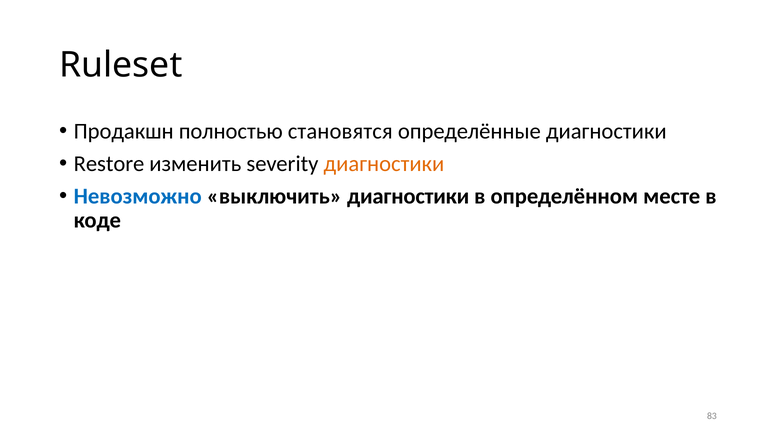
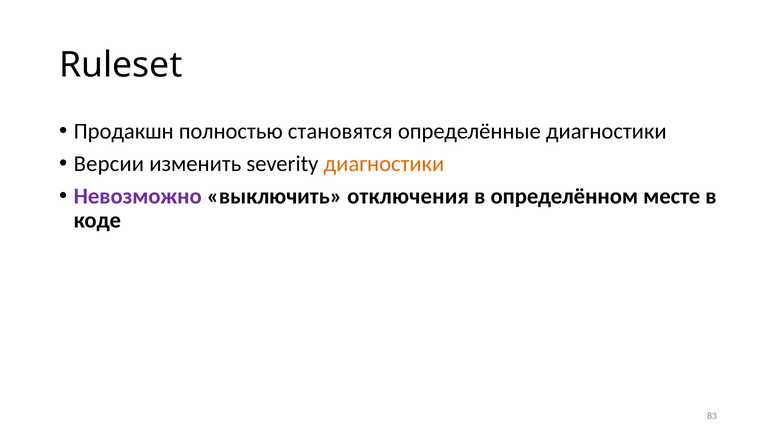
Restore: Restore -> Версии (109, 164)
Невозможно colour: blue -> purple (138, 196)
выключить диагностики: диагностики -> отключения (408, 196)
